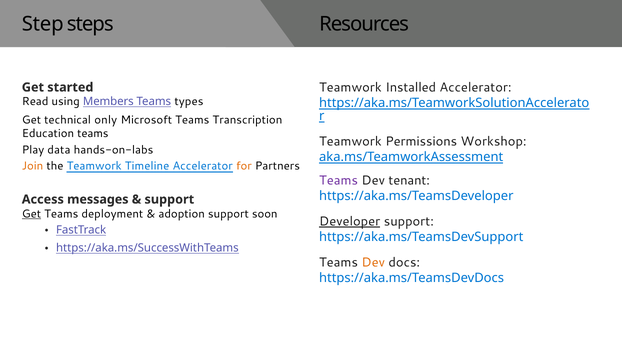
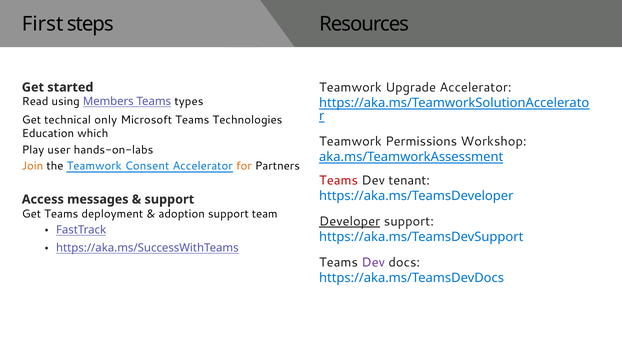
Step: Step -> First (43, 24)
Installed: Installed -> Upgrade (411, 87)
Transcription: Transcription -> Technologies (247, 120)
Education teams: teams -> which (93, 134)
data: data -> user (59, 150)
Timeline: Timeline -> Consent (147, 166)
Teams colour: purple -> red (339, 180)
Get underline: present -> none (31, 214)
soon: soon -> team (265, 214)
Dev colour: orange -> purple (373, 263)
